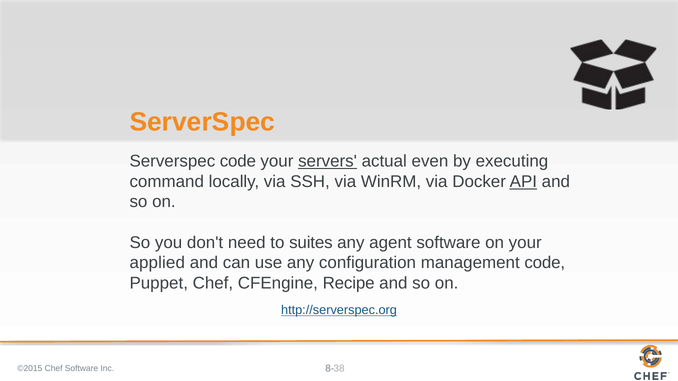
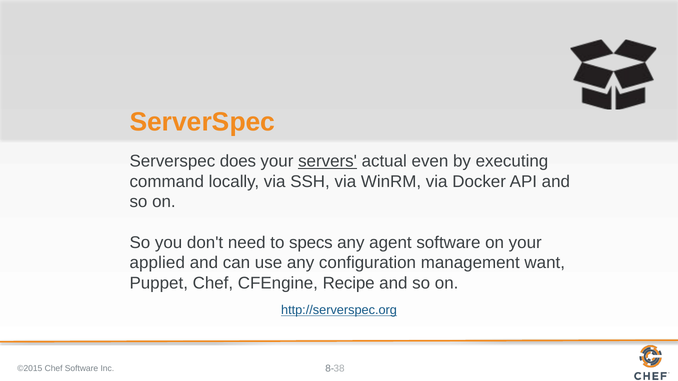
Serverspec code: code -> does (238, 161)
API underline: present -> none (523, 182)
suites: suites -> specs (311, 243)
management code: code -> want (545, 263)
